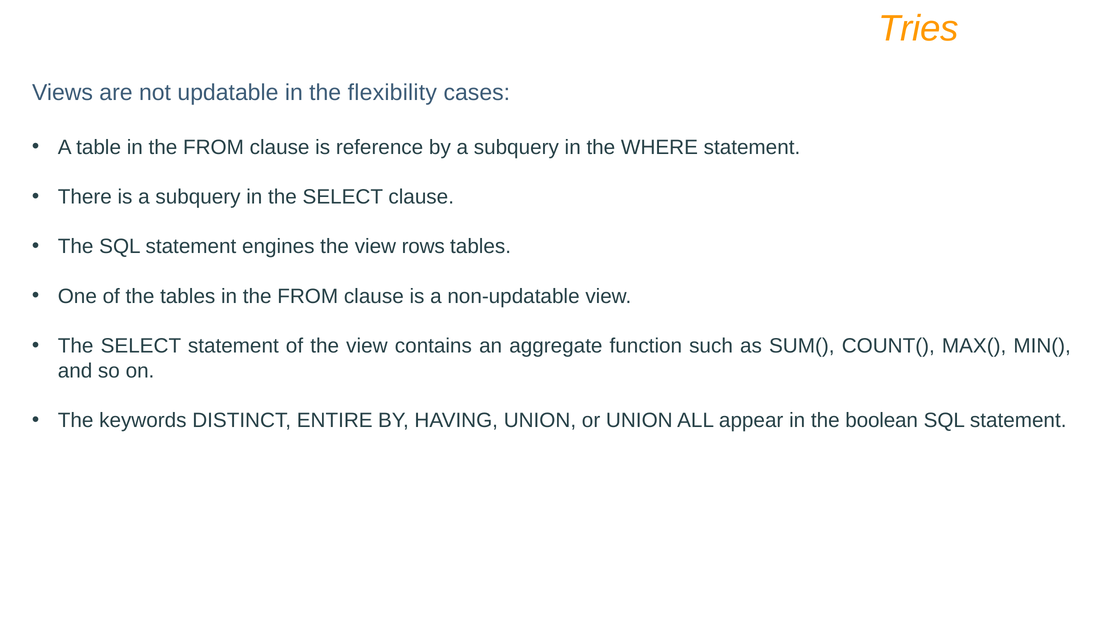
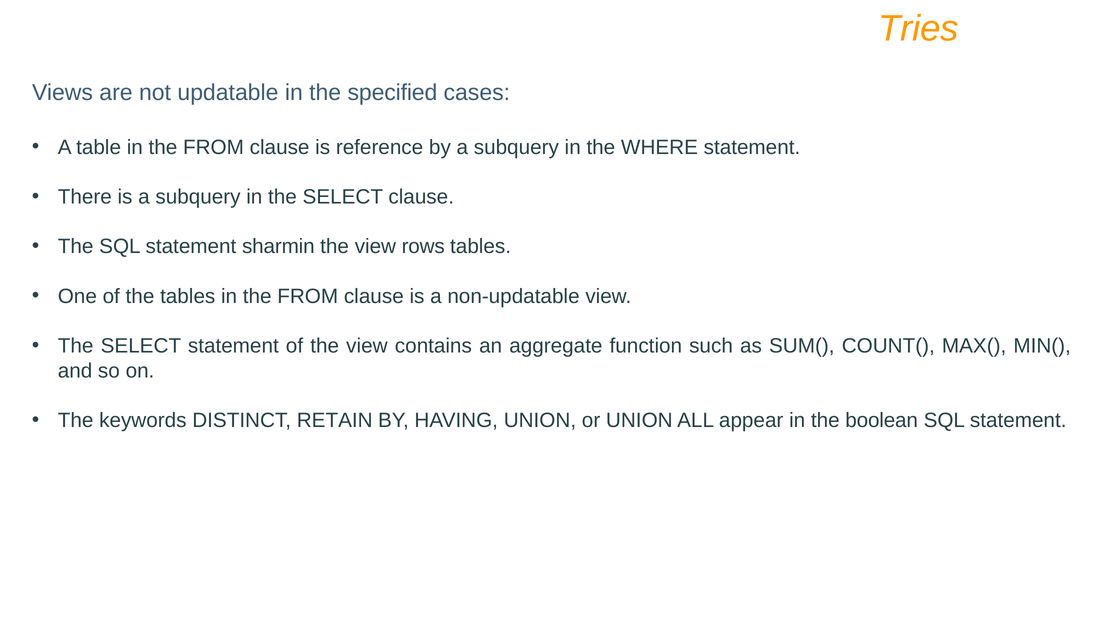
flexibility: flexibility -> specified (392, 93)
engines: engines -> sharmin (278, 247)
ENTIRE: ENTIRE -> RETAIN (335, 420)
